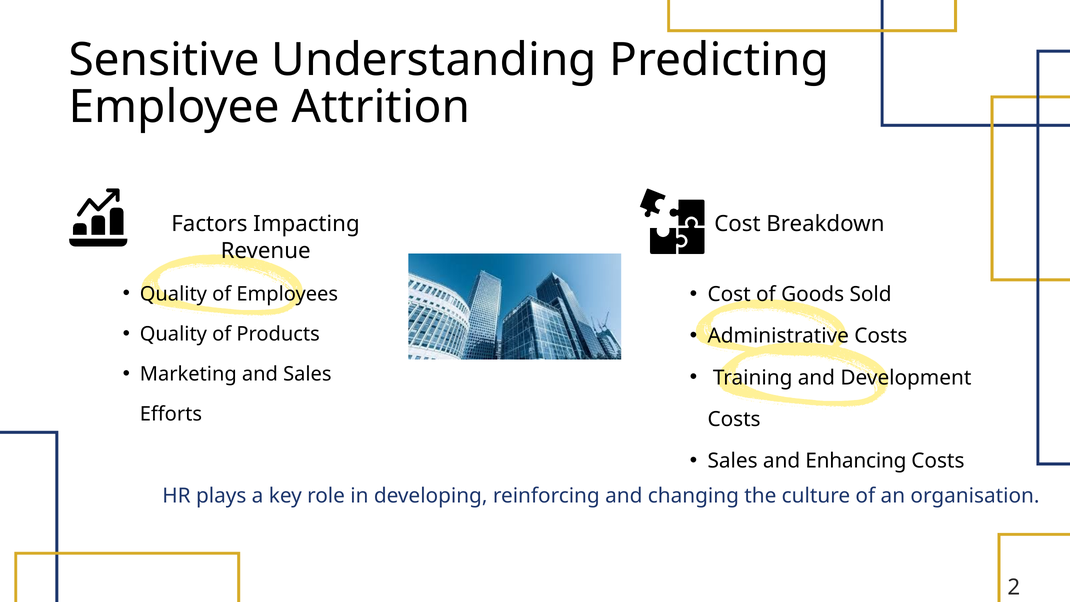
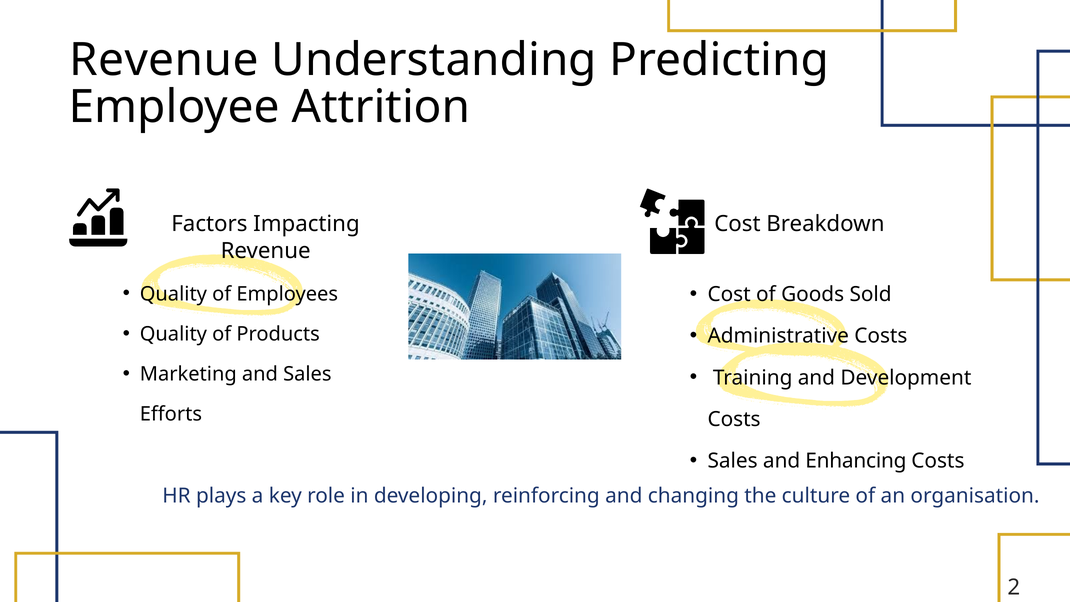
Sensitive: Sensitive -> Revenue (164, 60)
